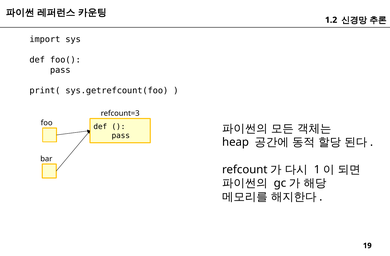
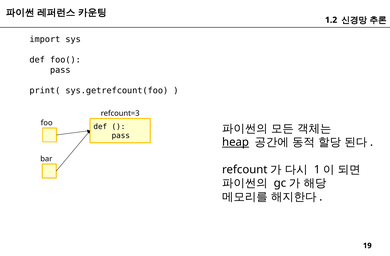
heap underline: none -> present (236, 142)
